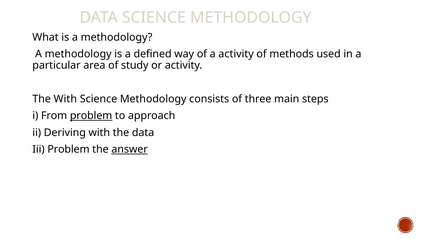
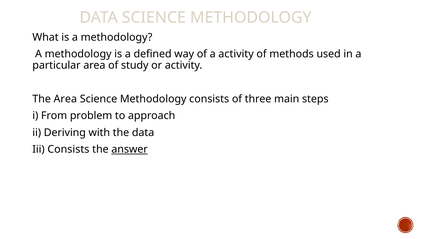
The With: With -> Area (65, 99)
problem underline: present -> none (91, 116)
Iii Problem: Problem -> Consists (68, 149)
